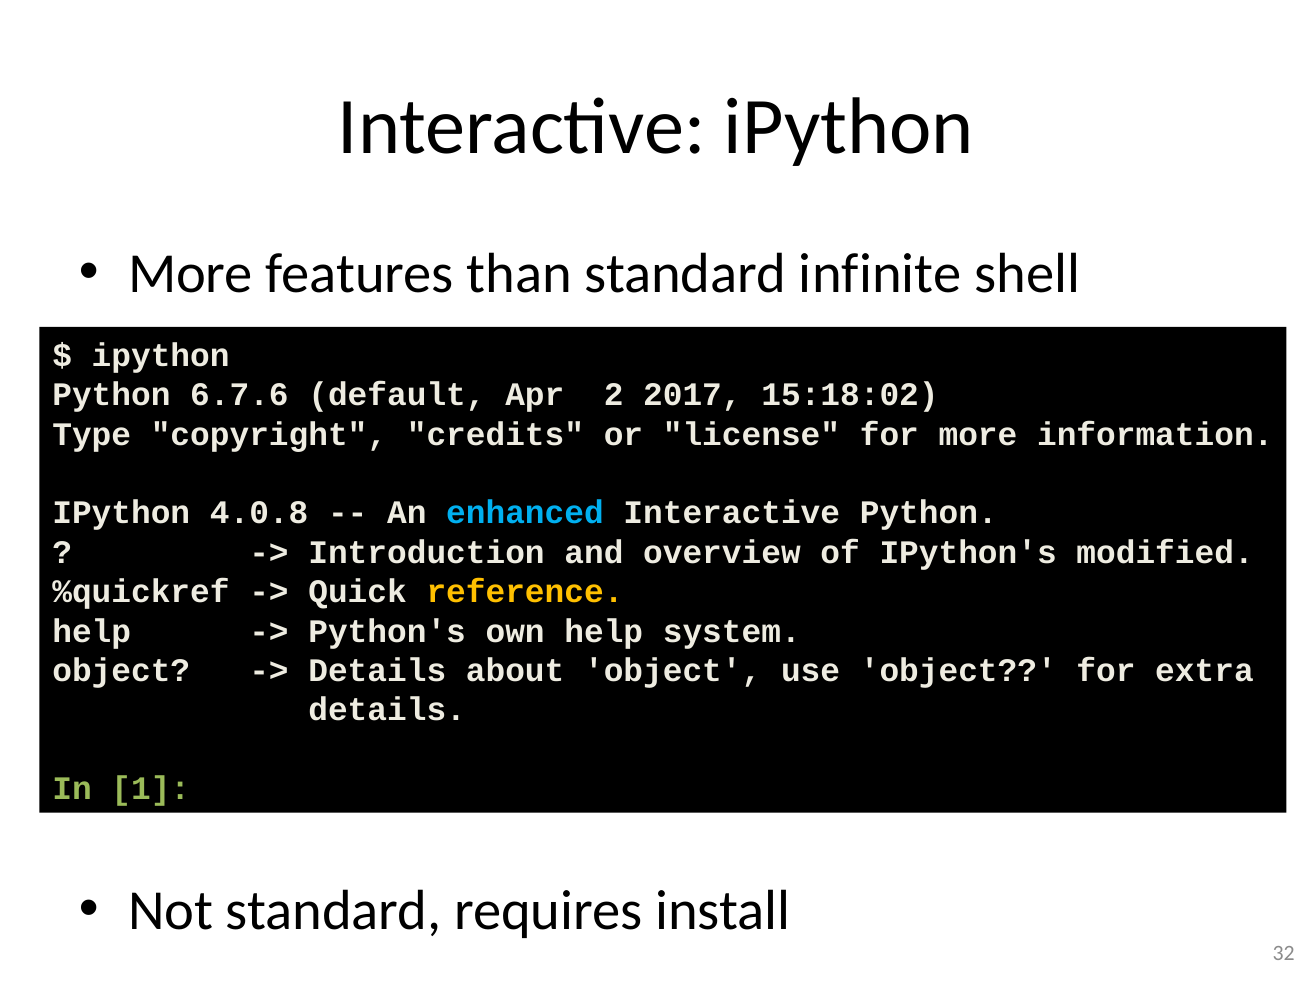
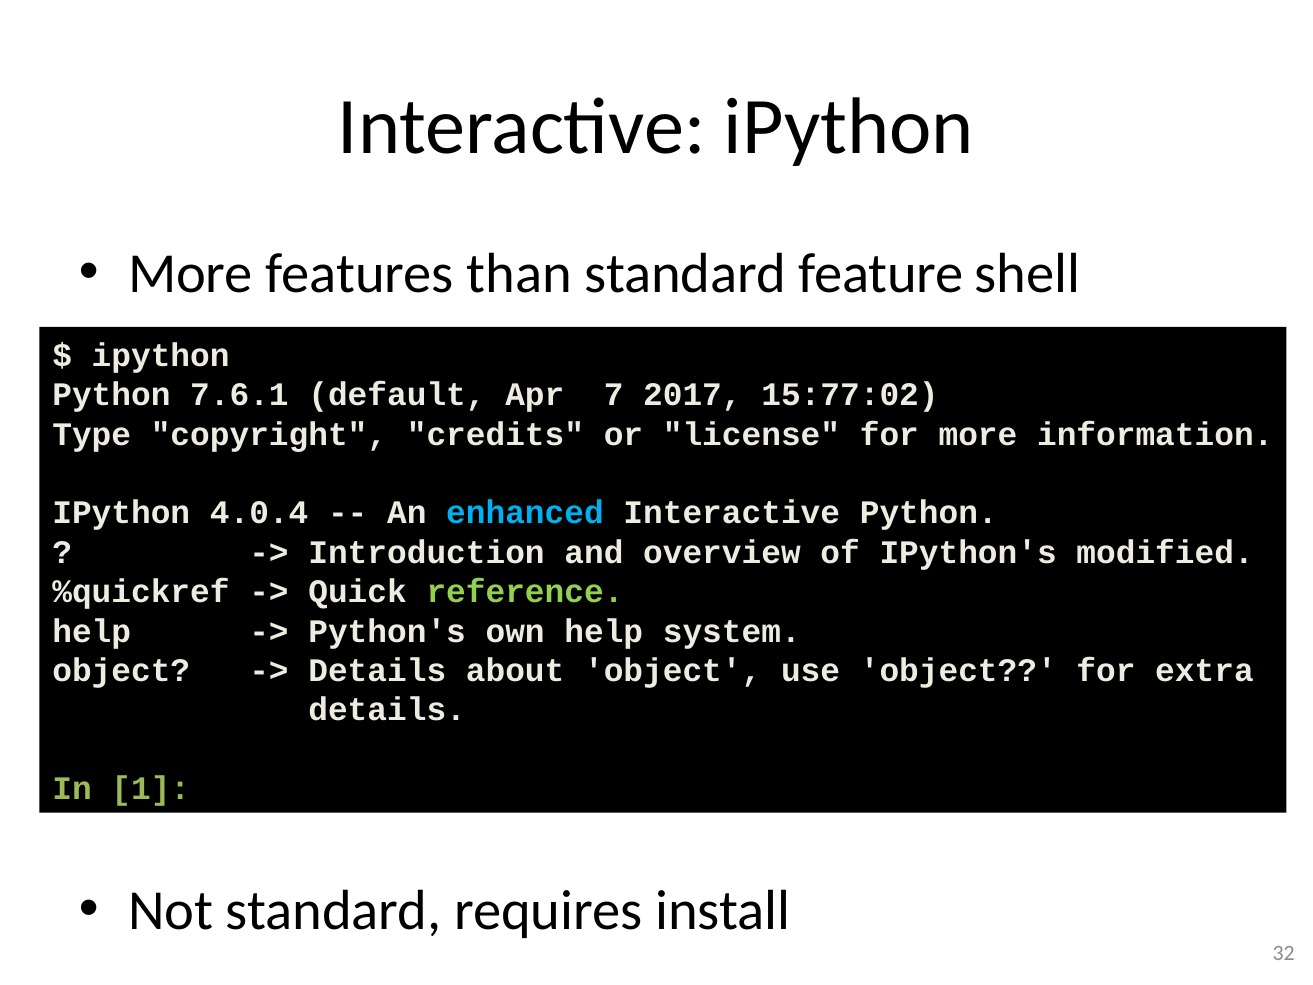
infinite: infinite -> feature (881, 274)
6.7.6: 6.7.6 -> 7.6.1 (239, 395)
2: 2 -> 7 (614, 395)
15:18:02: 15:18:02 -> 15:77:02 (850, 395)
4.0.8: 4.0.8 -> 4.0.4 (259, 513)
reference colour: yellow -> light green (525, 592)
